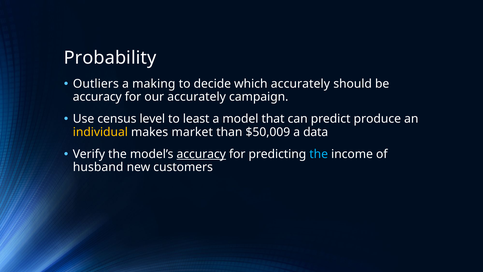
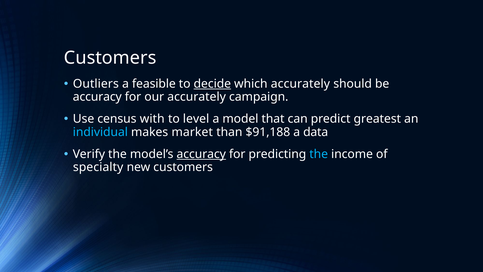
Probability: Probability -> Customers (110, 58)
making: making -> feasible (154, 84)
decide underline: none -> present (212, 84)
level: level -> with (152, 119)
least: least -> level (196, 119)
produce: produce -> greatest (377, 119)
individual colour: yellow -> light blue (100, 132)
$50,009: $50,009 -> $91,188 (268, 132)
husband: husband -> specialty (98, 167)
